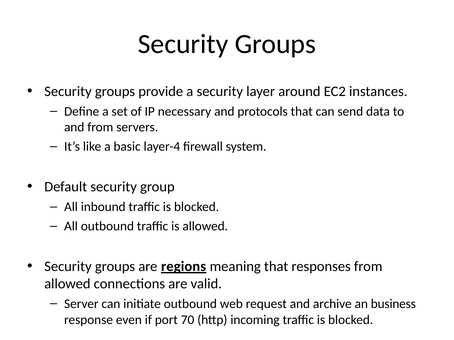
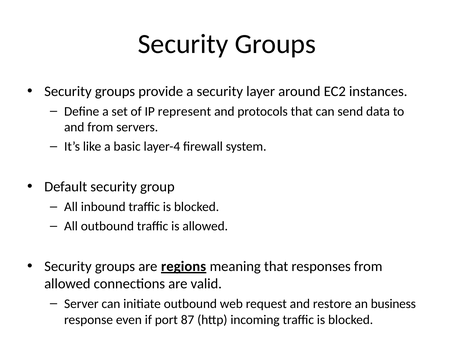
necessary: necessary -> represent (184, 112)
archive: archive -> restore (332, 304)
70: 70 -> 87 (188, 320)
